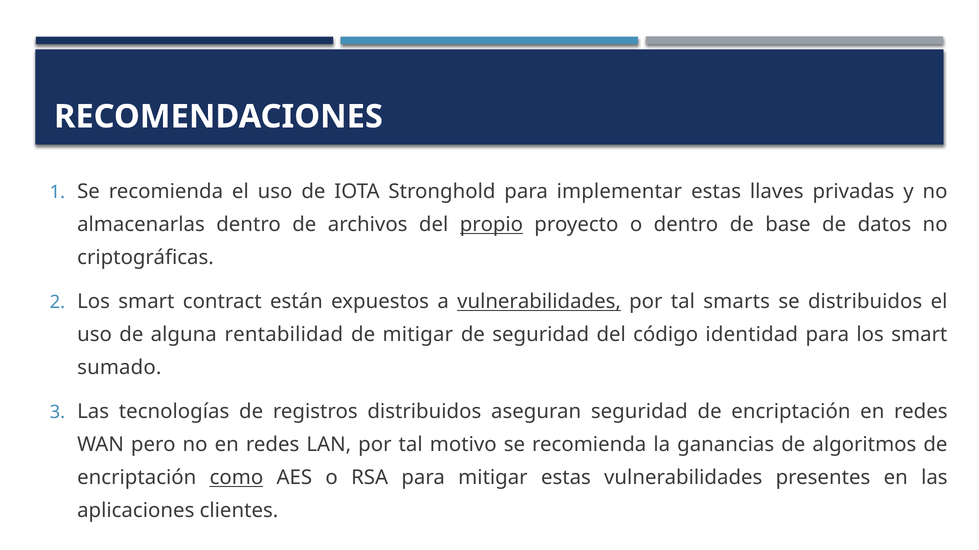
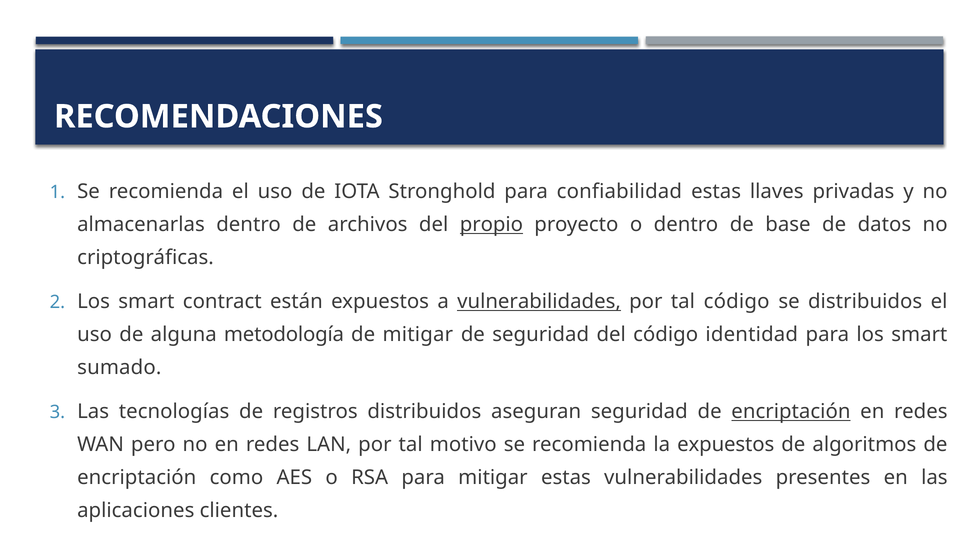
implementar: implementar -> confiabilidad (619, 192)
tal smarts: smarts -> código (737, 302)
rentabilidad: rentabilidad -> metodología (284, 335)
encriptación underline: none -> present (791, 412)
la ganancias: ganancias -> expuestos (726, 445)
como underline: present -> none (236, 478)
